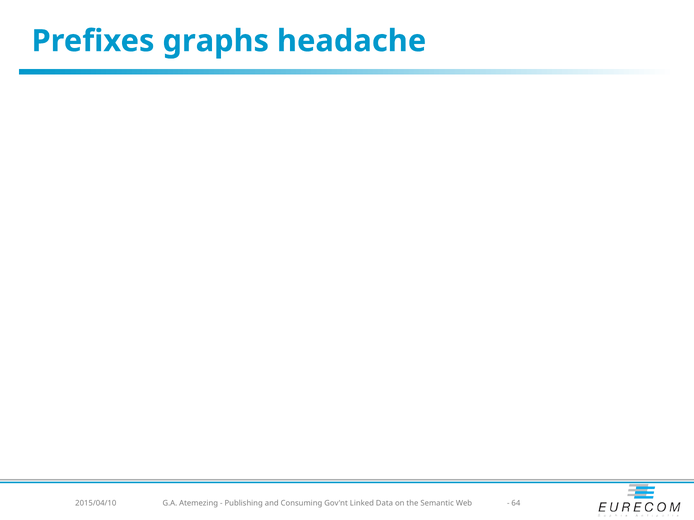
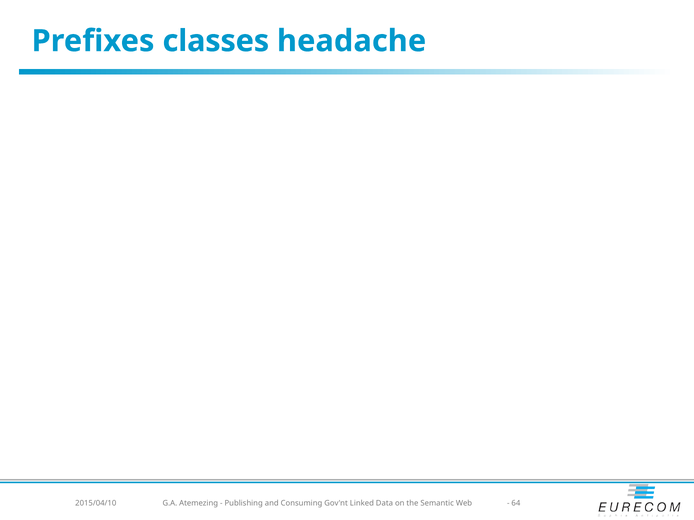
graphs: graphs -> classes (216, 41)
